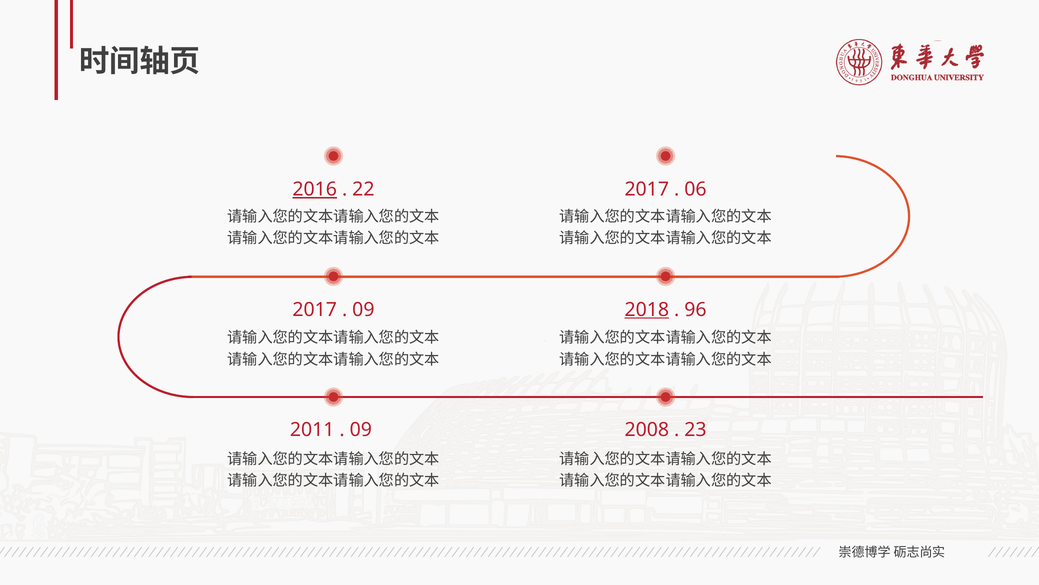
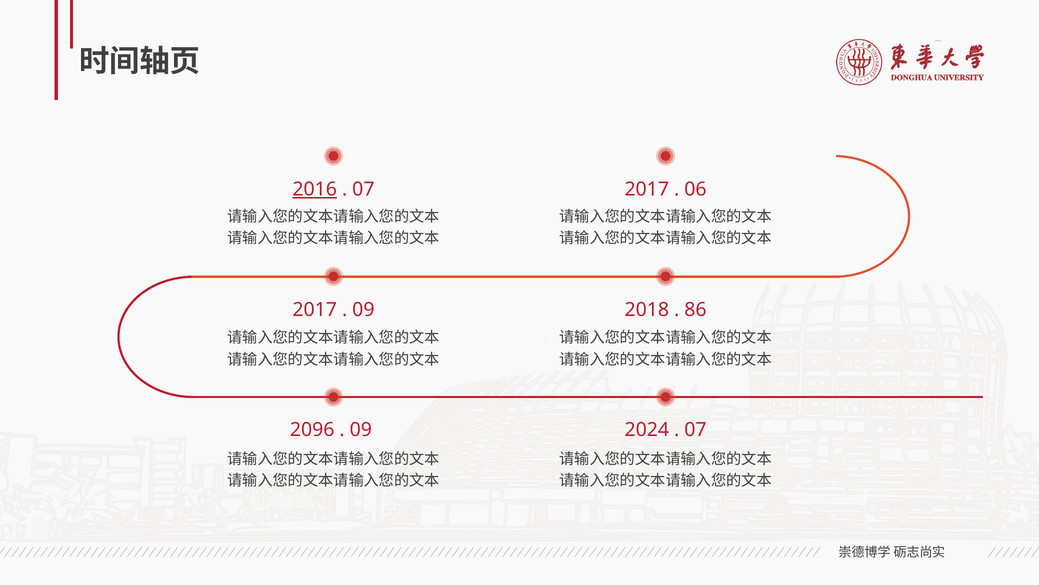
22: 22 -> 07 (363, 189)
2018 underline: present -> none (647, 309)
96: 96 -> 86 (695, 309)
2011: 2011 -> 2096 (312, 430)
2008: 2008 -> 2024 (647, 430)
23: 23 -> 07 (695, 430)
